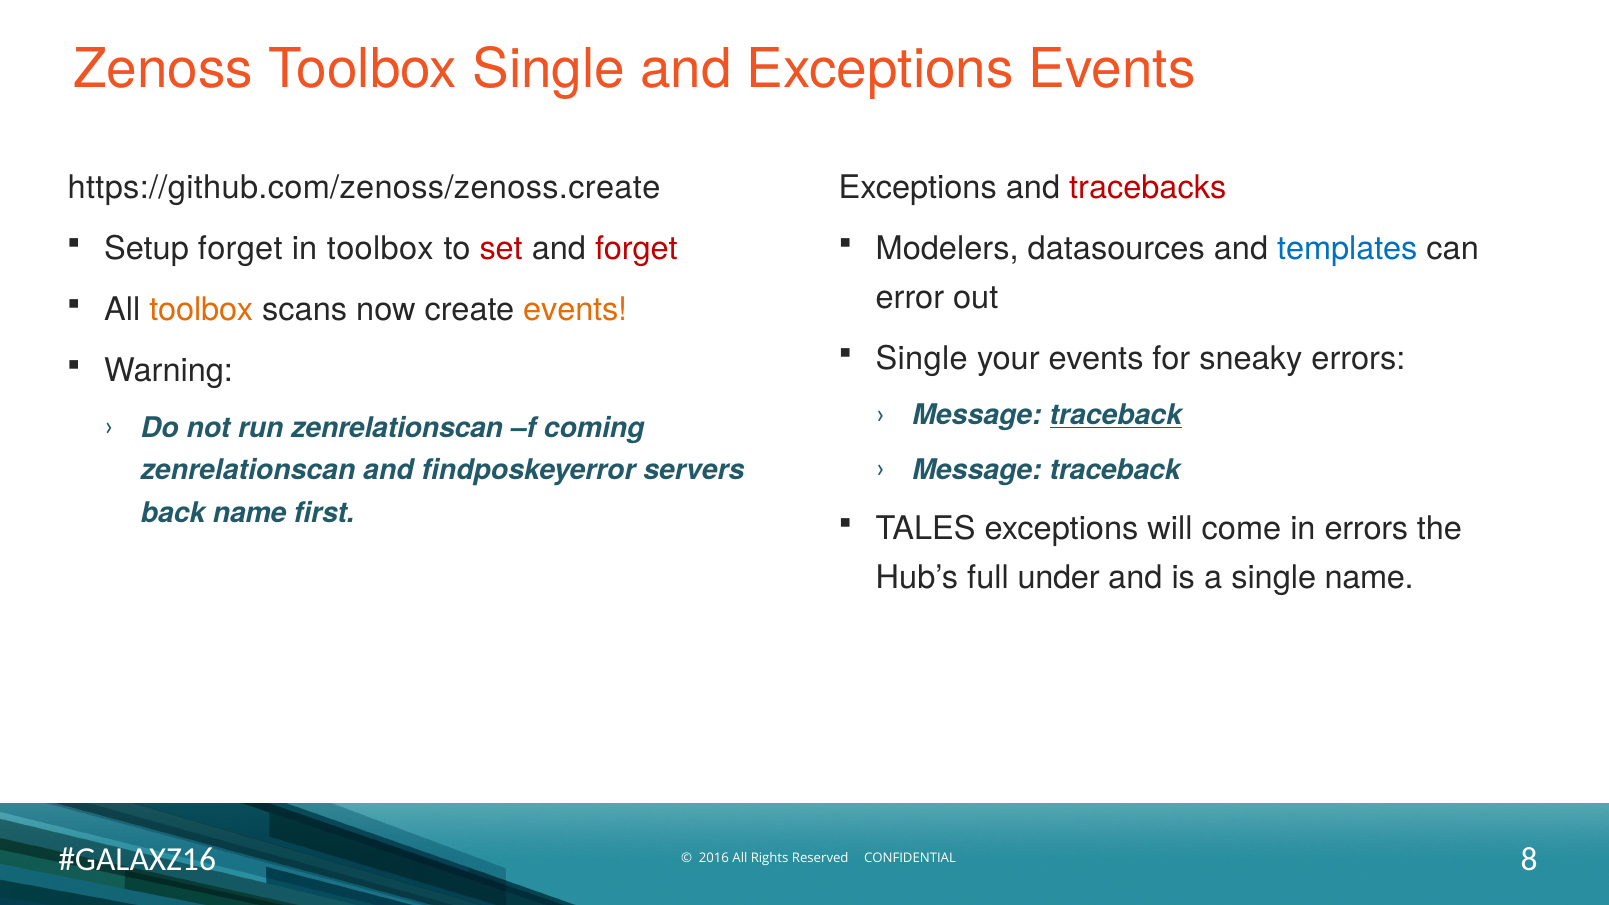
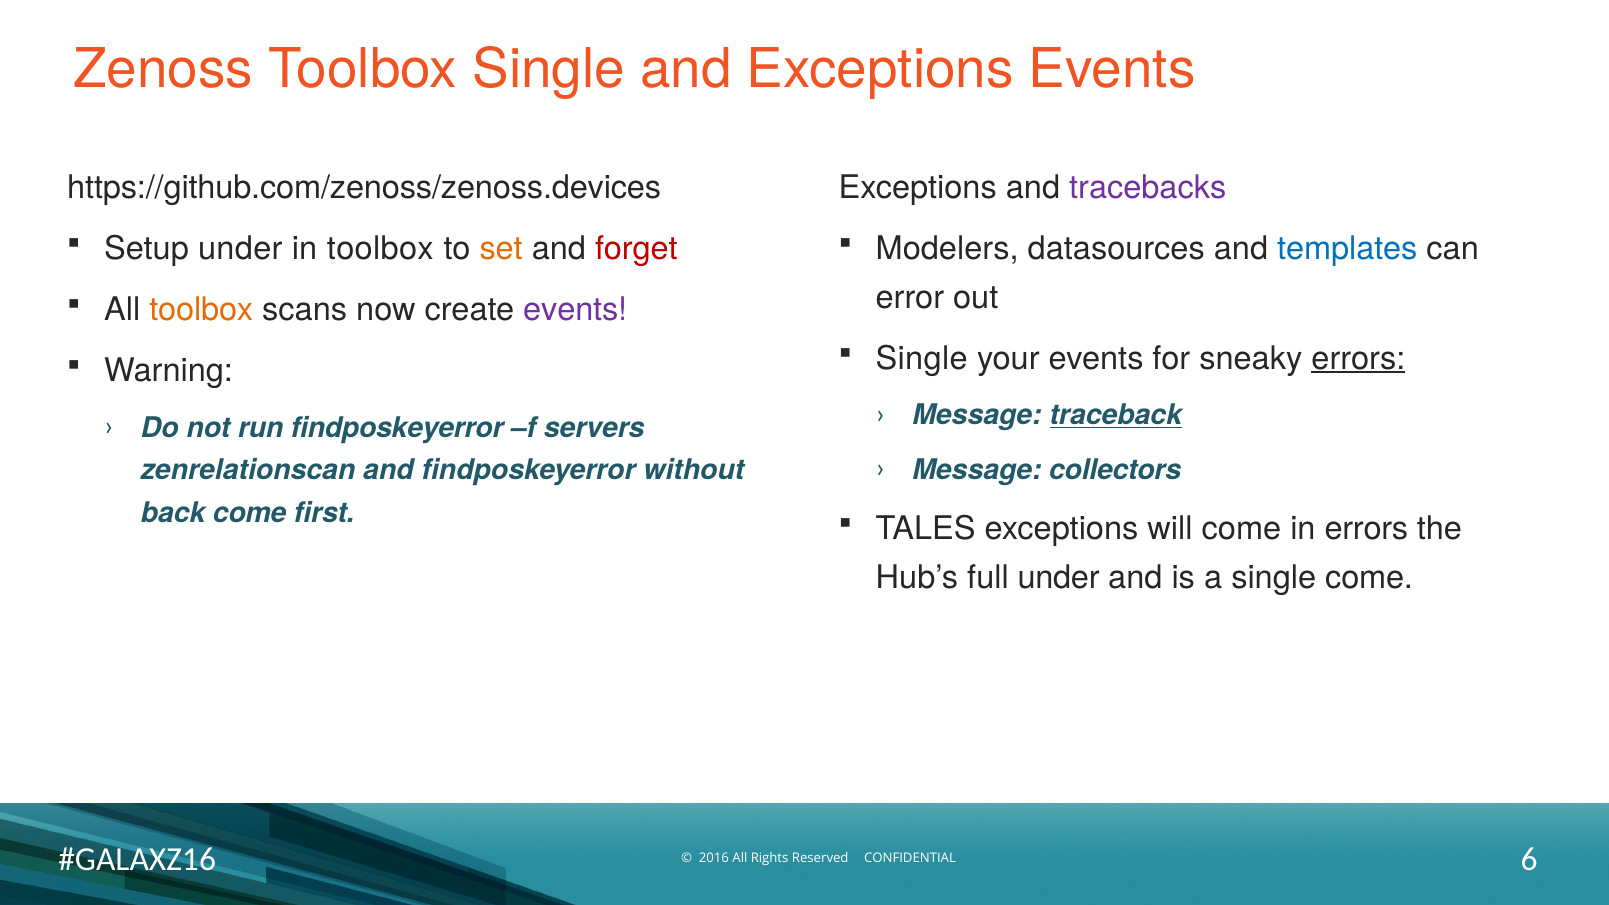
tracebacks colour: red -> purple (1148, 187)
https://github.com/zenoss/zenoss.create: https://github.com/zenoss/zenoss.create -> https://github.com/zenoss/zenoss.devices (364, 188)
Setup forget: forget -> under (240, 249)
set colour: red -> orange (501, 249)
events colour: orange -> purple (575, 310)
errors underline: none -> present (1358, 358)
run zenrelationscan: zenrelationscan -> findposkeyerror (397, 428)
coming: coming -> servers (594, 428)
traceback: traceback -> collectors (1115, 470)
servers: servers -> without (694, 470)
back name: name -> come (250, 513)
single name: name -> come (1369, 578)
8: 8 -> 6 (1529, 859)
